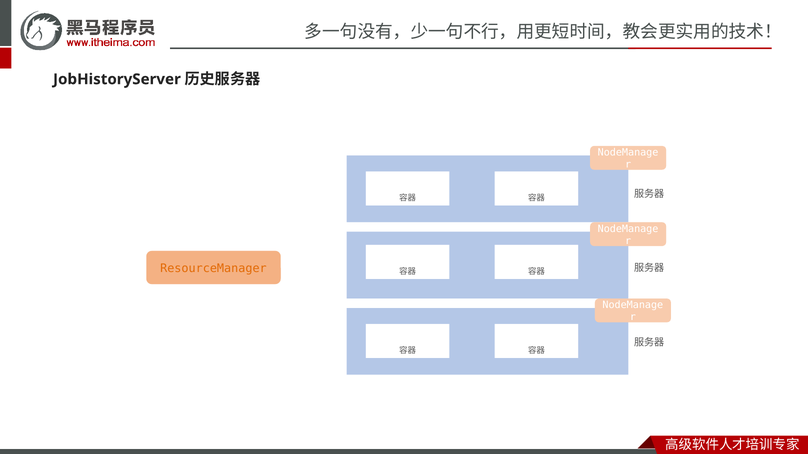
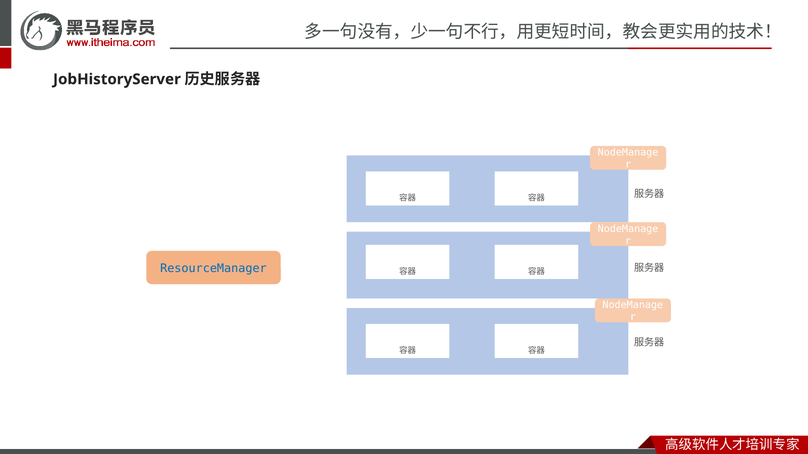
ResourceManager colour: orange -> blue (213, 269)
